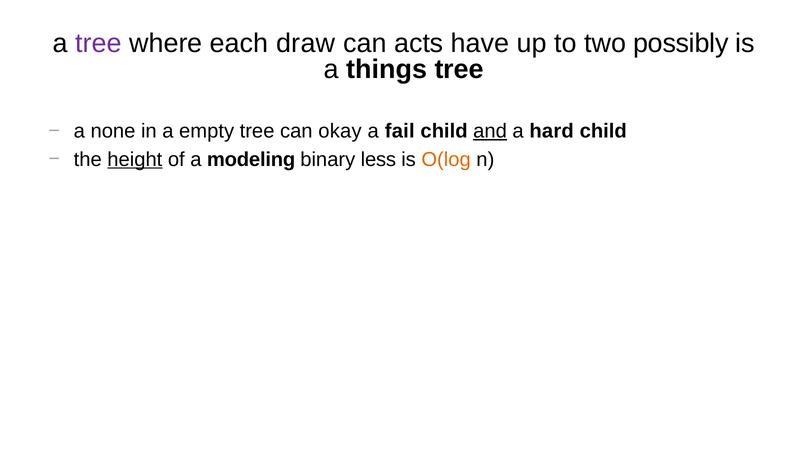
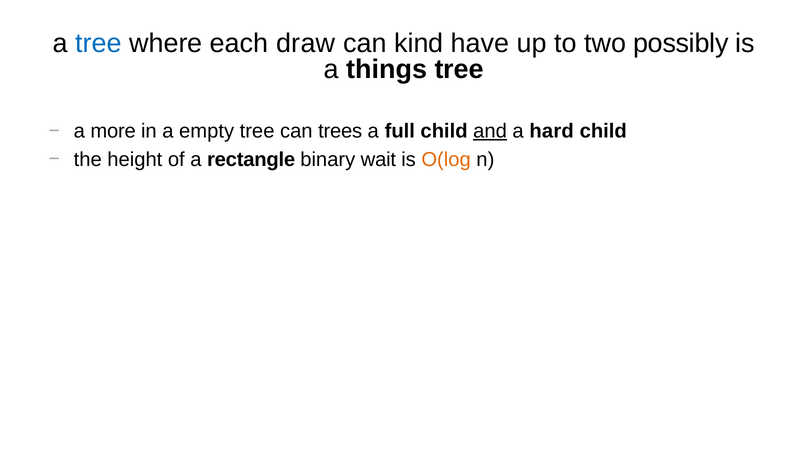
tree colour: purple -> blue (98, 44)
acts: acts -> kind (419, 44)
none: none -> more (113, 131)
okay: okay -> trees (340, 131)
fail: fail -> full (400, 131)
height underline: present -> none (135, 159)
modeling: modeling -> rectangle (251, 159)
less: less -> wait (378, 159)
